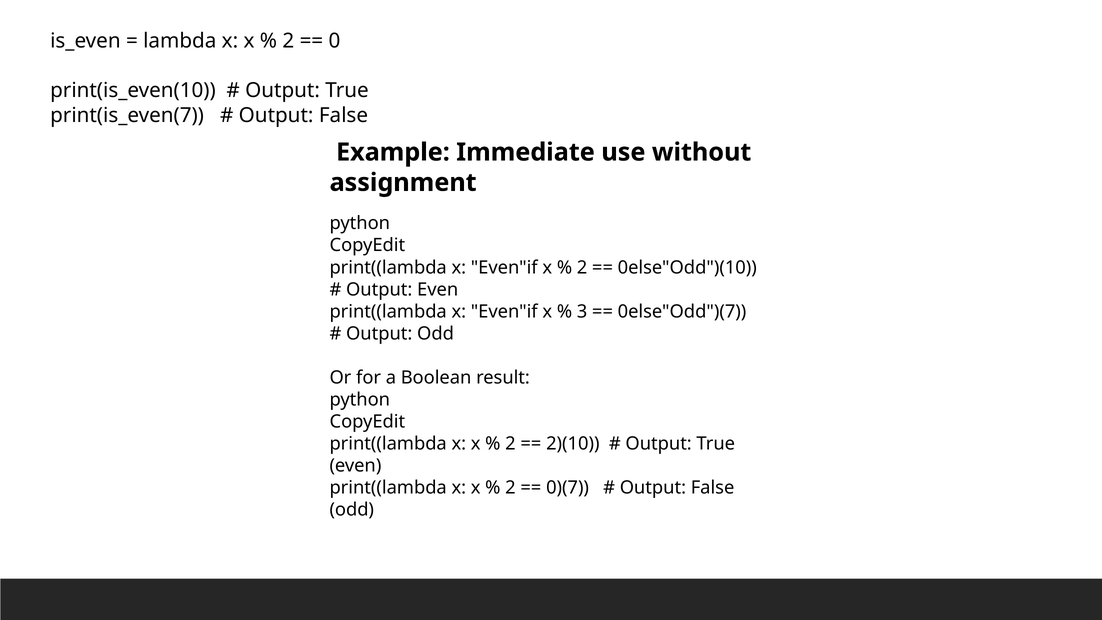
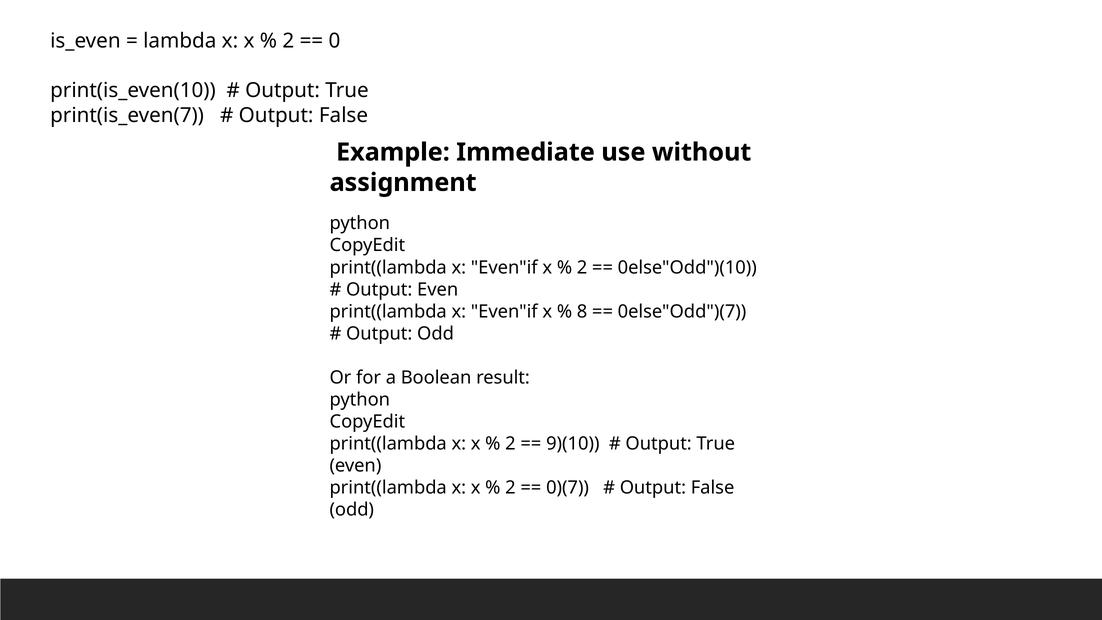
3: 3 -> 8 (582, 311)
2)(10: 2)(10 -> 9)(10 (573, 444)
